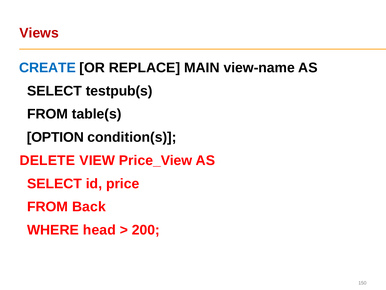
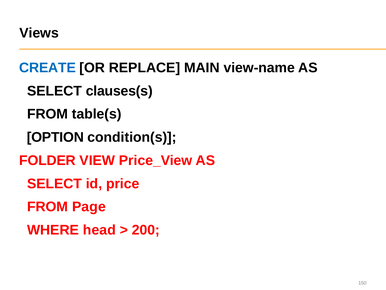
Views colour: red -> black (39, 33)
testpub(s: testpub(s -> clauses(s (119, 91)
DELETE: DELETE -> FOLDER (48, 160)
Back: Back -> Page (89, 207)
